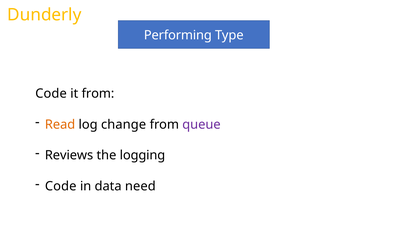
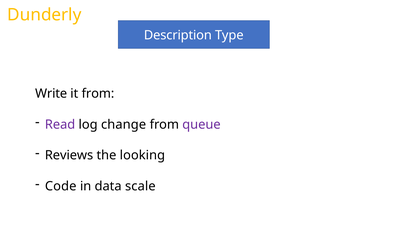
Performing: Performing -> Description (178, 35)
Code: Code -> Write (51, 93)
Read colour: orange -> purple (60, 124)
logging: logging -> looking (142, 155)
need: need -> scale (140, 186)
